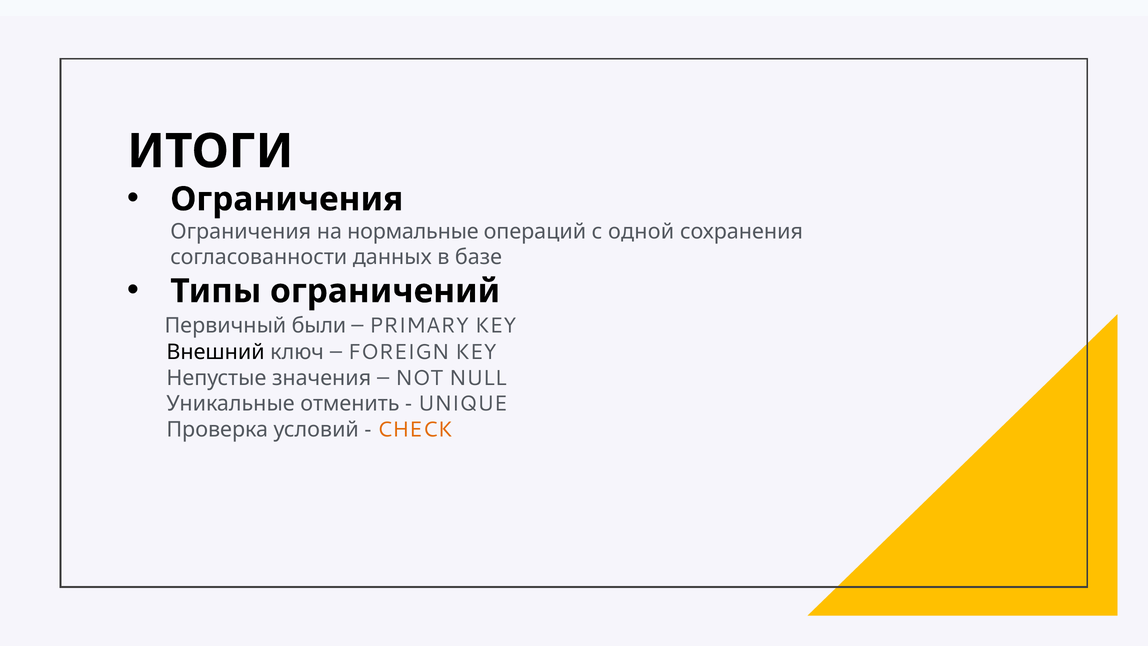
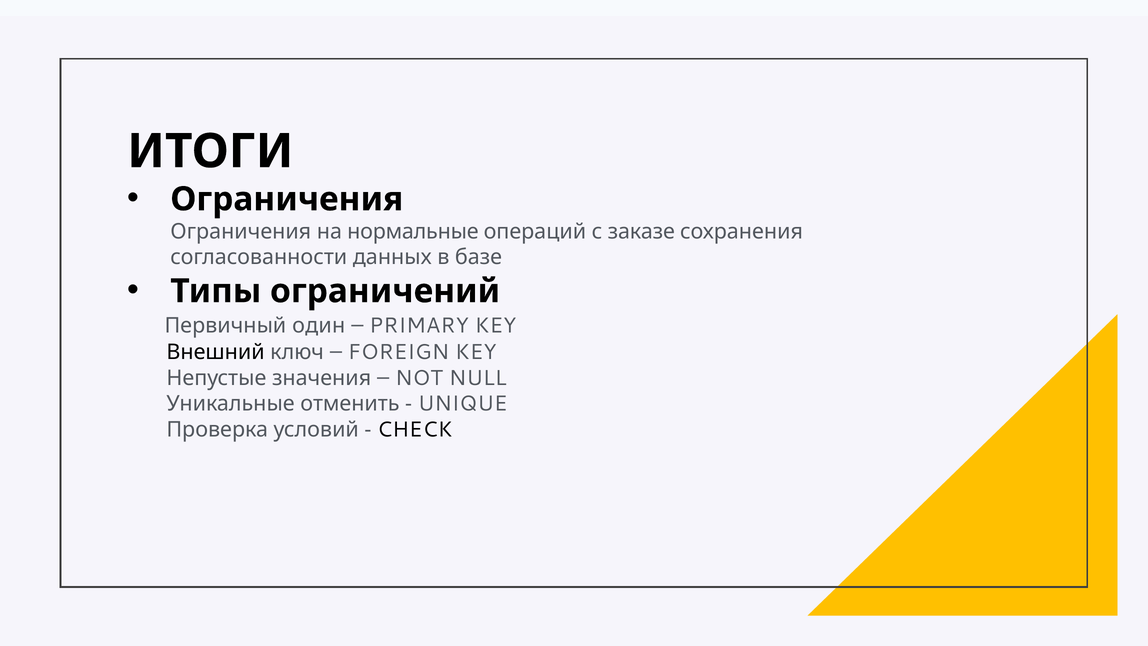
одной: одной -> заказе (641, 231)
были: были -> один (319, 326)
CHECK colour: orange -> black (415, 429)
